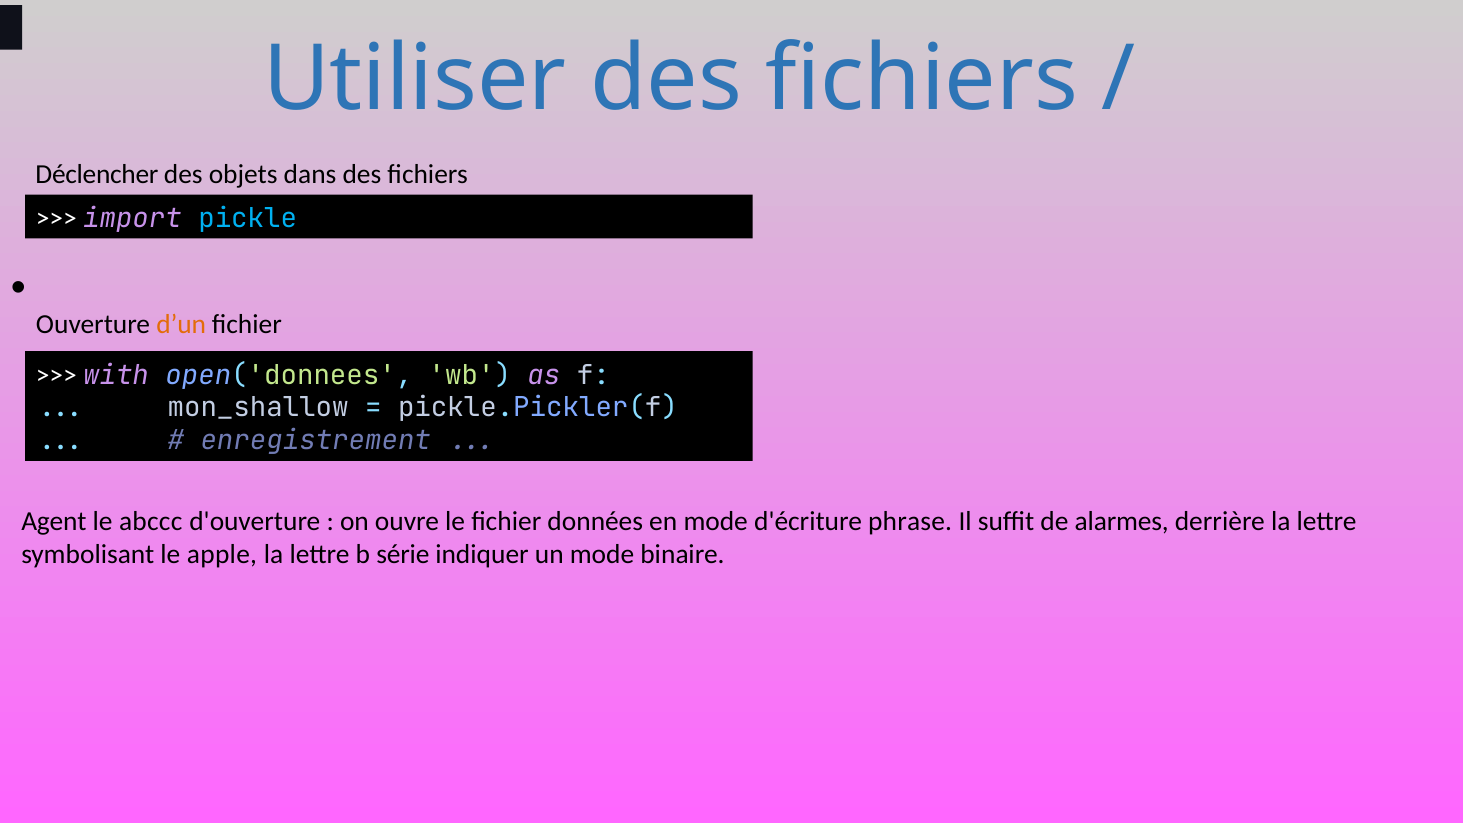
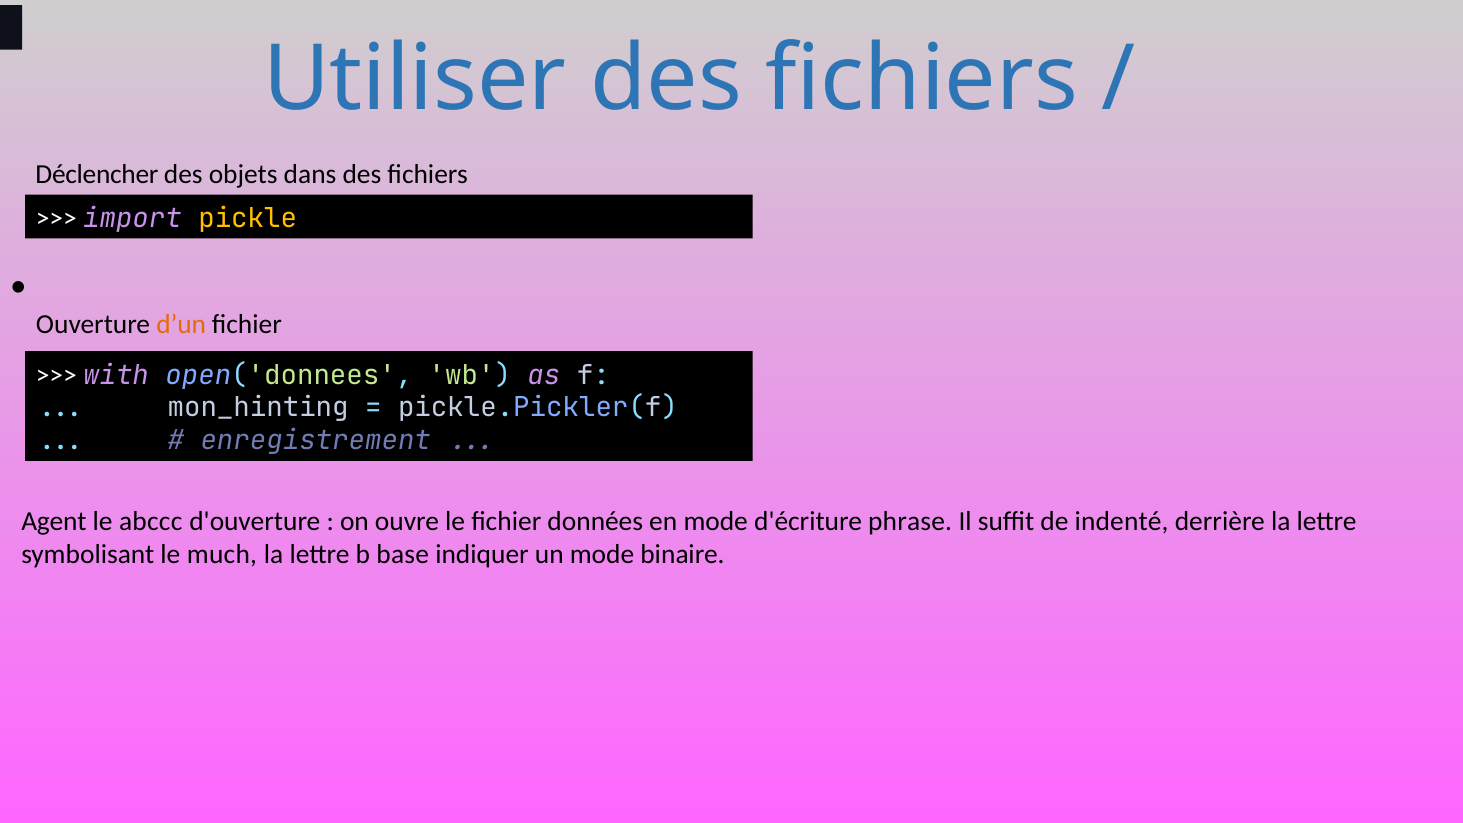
pickle colour: light blue -> yellow (248, 218)
mon_shallow: mon_shallow -> mon_hinting (258, 408)
alarmes: alarmes -> indenté (1122, 521)
apple: apple -> much (222, 554)
série: série -> base (403, 554)
